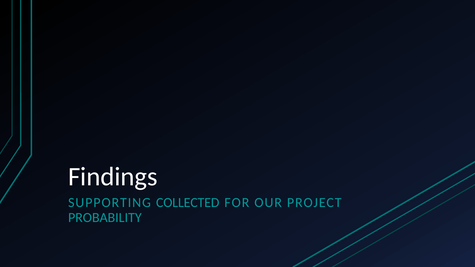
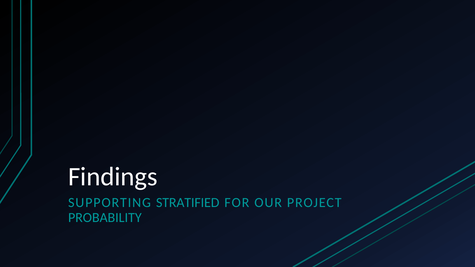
COLLECTED: COLLECTED -> STRATIFIED (188, 203)
